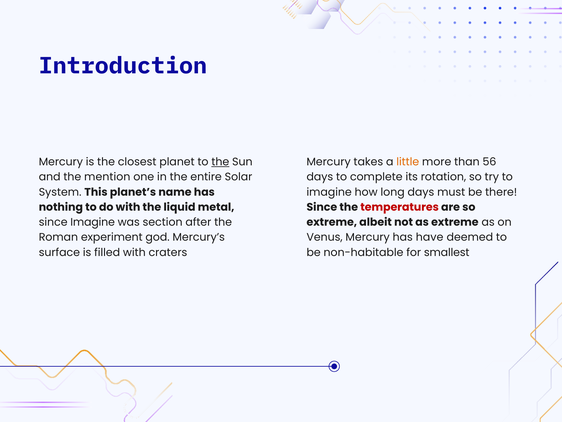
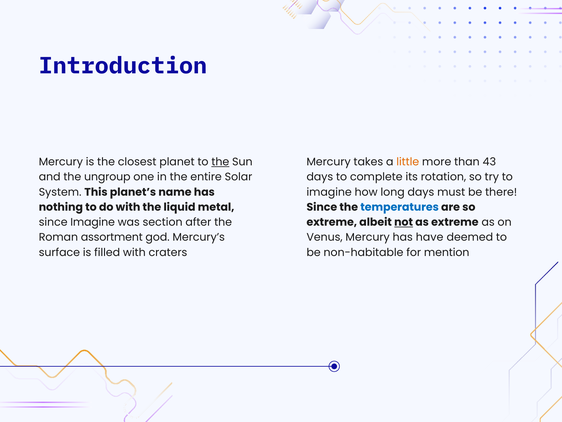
56: 56 -> 43 (489, 162)
mention: mention -> ungroup (107, 177)
temperatures colour: red -> blue (400, 207)
not underline: none -> present (404, 222)
experiment: experiment -> assortment (112, 237)
smallest: smallest -> mention (447, 252)
